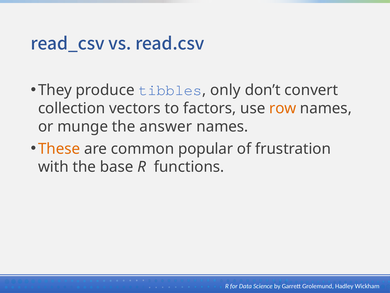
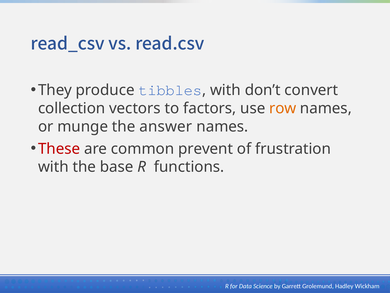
only: only -> with (225, 90)
These colour: orange -> red (59, 149)
popular: popular -> prevent (206, 149)
